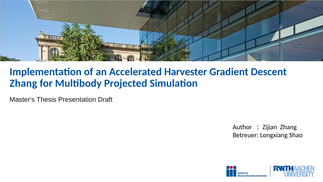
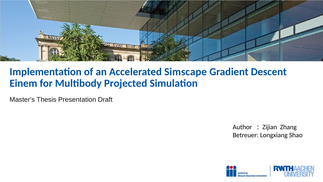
Harvester: Harvester -> Simscape (186, 72)
Zhang: Zhang -> Einem (23, 83)
